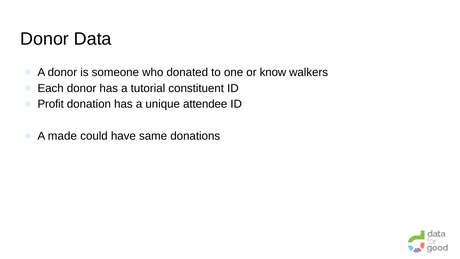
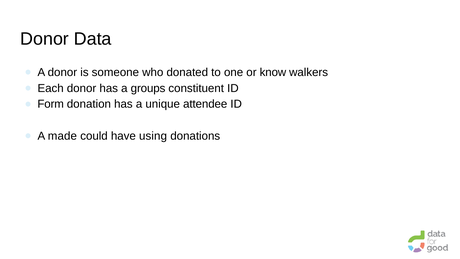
tutorial: tutorial -> groups (148, 88)
Profit: Profit -> Form (51, 104)
same: same -> using (153, 136)
